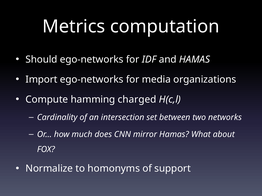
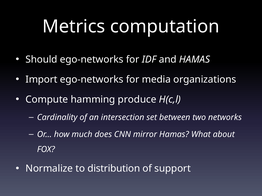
charged: charged -> produce (137, 100)
homonyms: homonyms -> distribution (114, 169)
